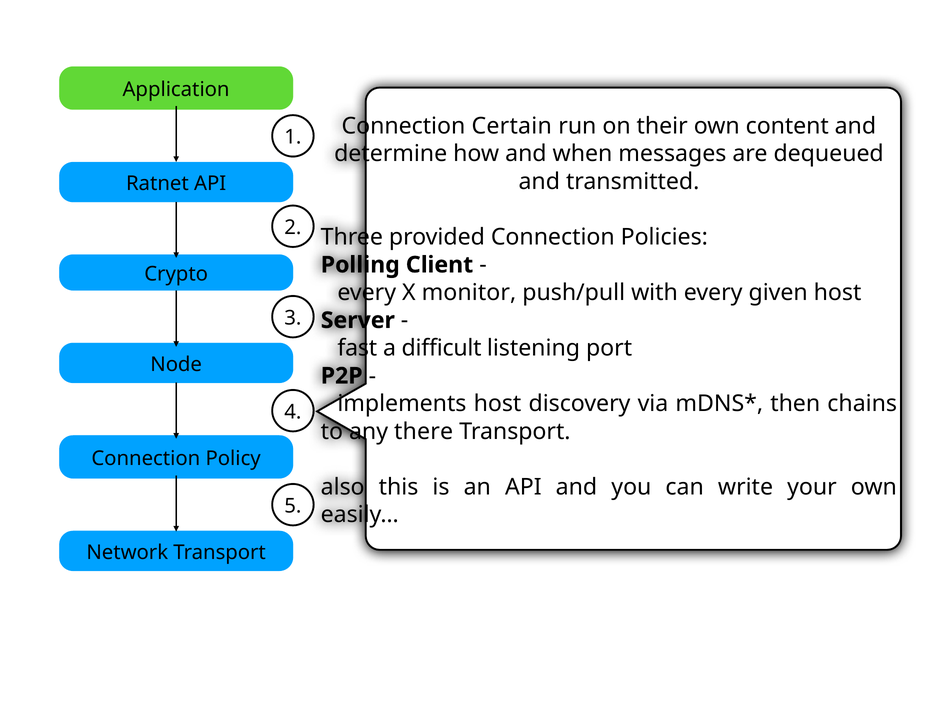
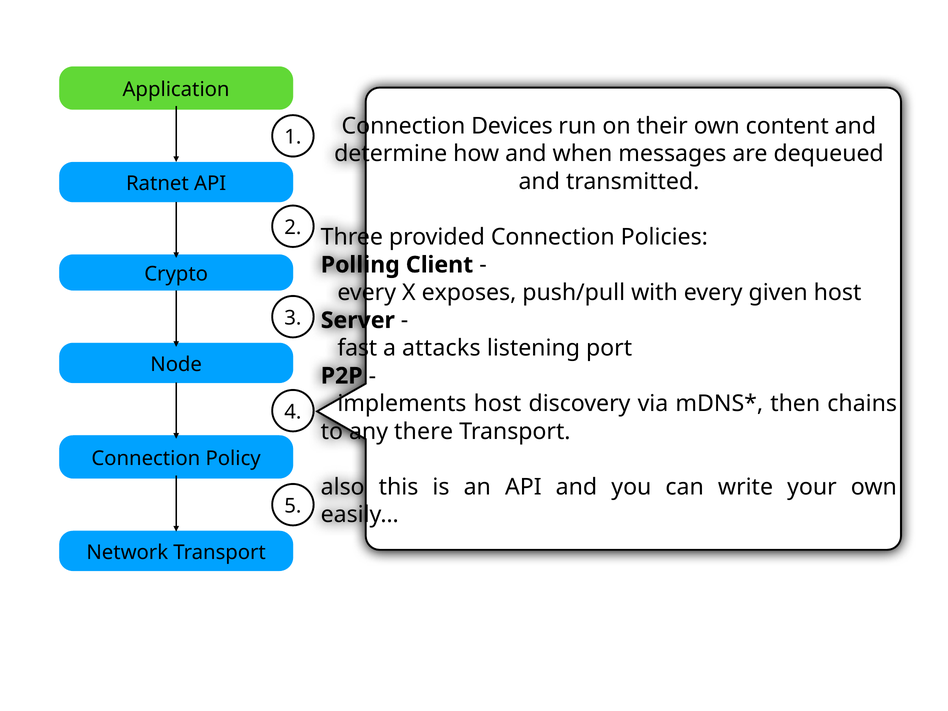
Certain: Certain -> Devices (512, 126)
monitor: monitor -> exposes (469, 293)
difficult: difficult -> attacks (441, 348)
